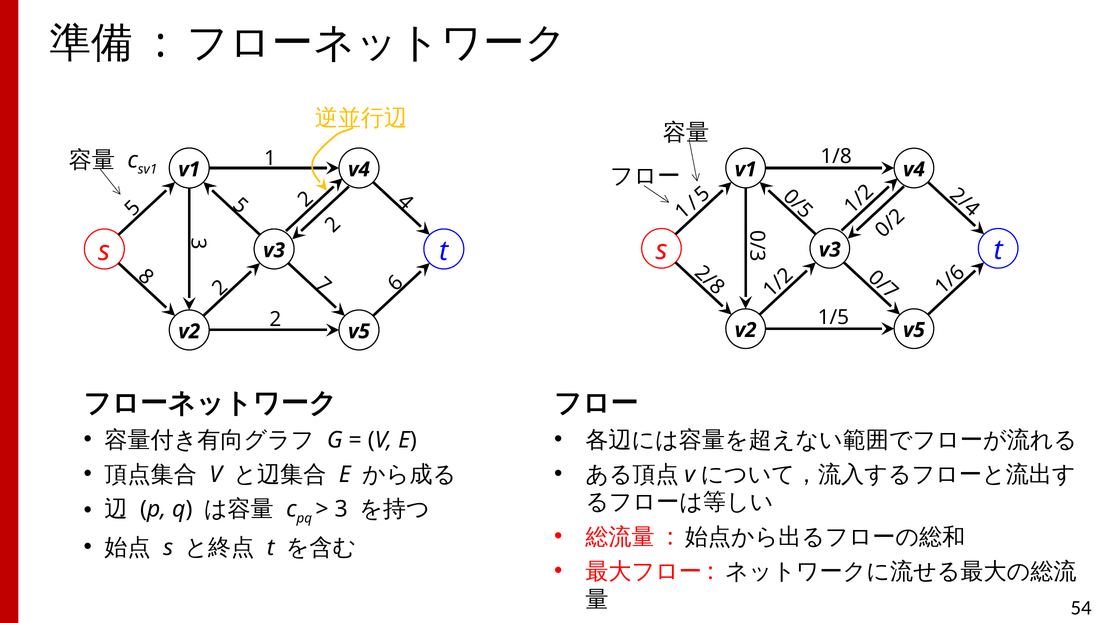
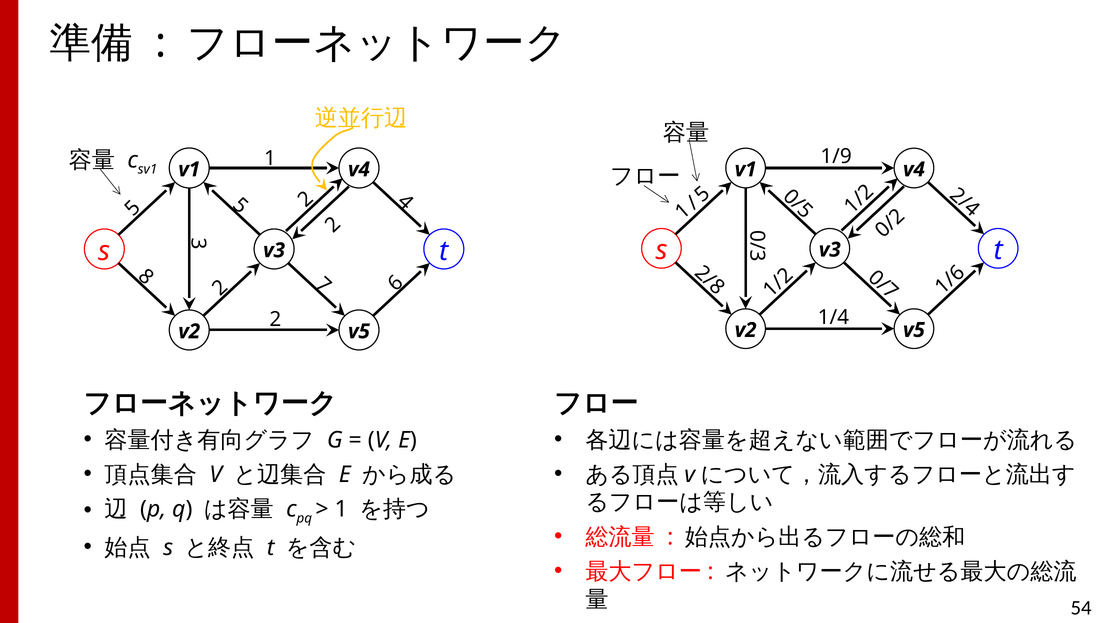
1/8: 1/8 -> 1/9 (836, 156)
1/5: 1/5 -> 1/4 (833, 317)
3: 3 -> 1 (341, 509)
